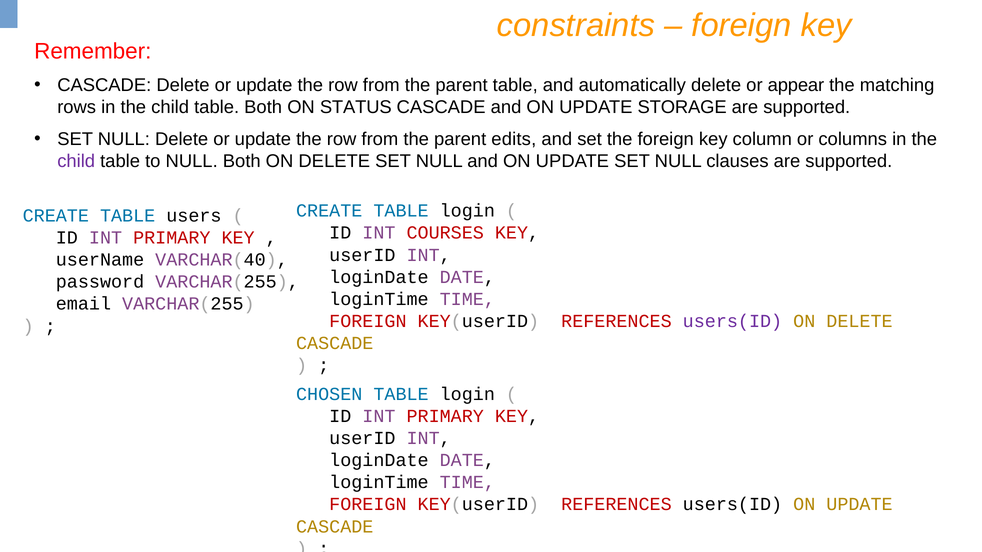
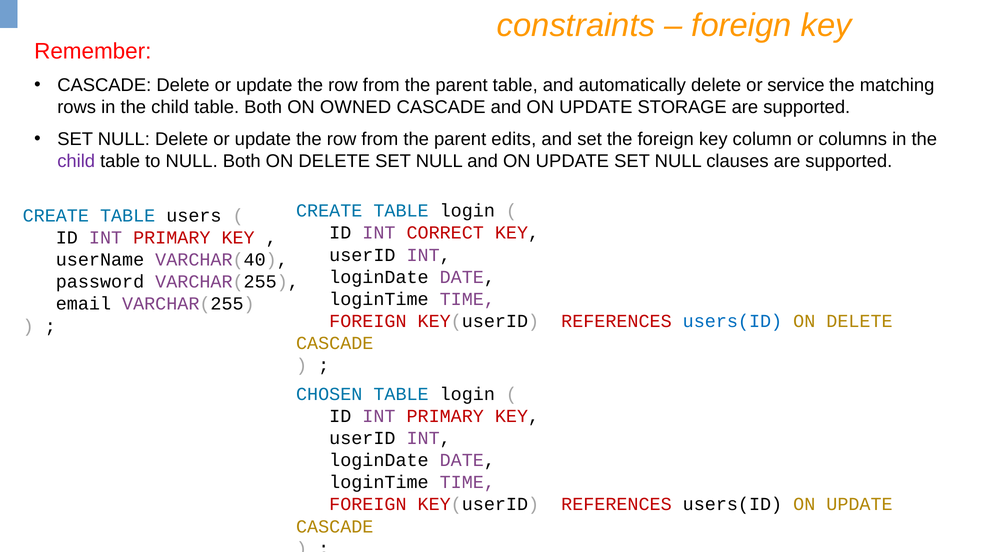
appear: appear -> service (796, 85)
STATUS: STATUS -> OWNED (356, 107)
COURSES: COURSES -> CORRECT (445, 233)
users(ID colour: purple -> blue (732, 321)
